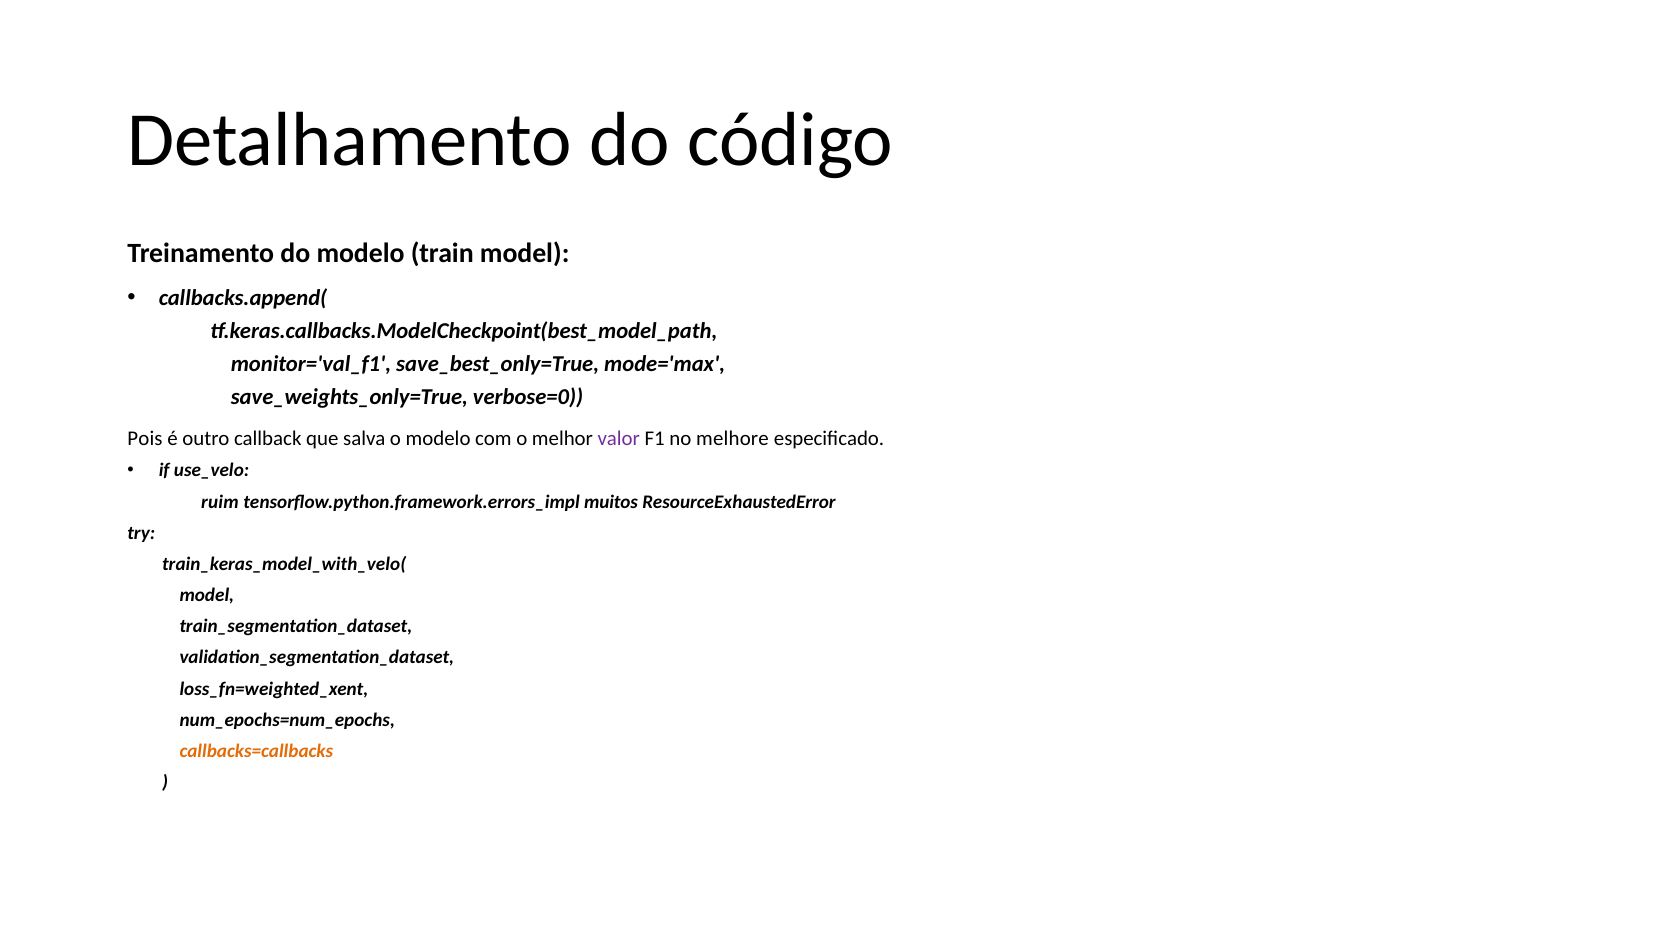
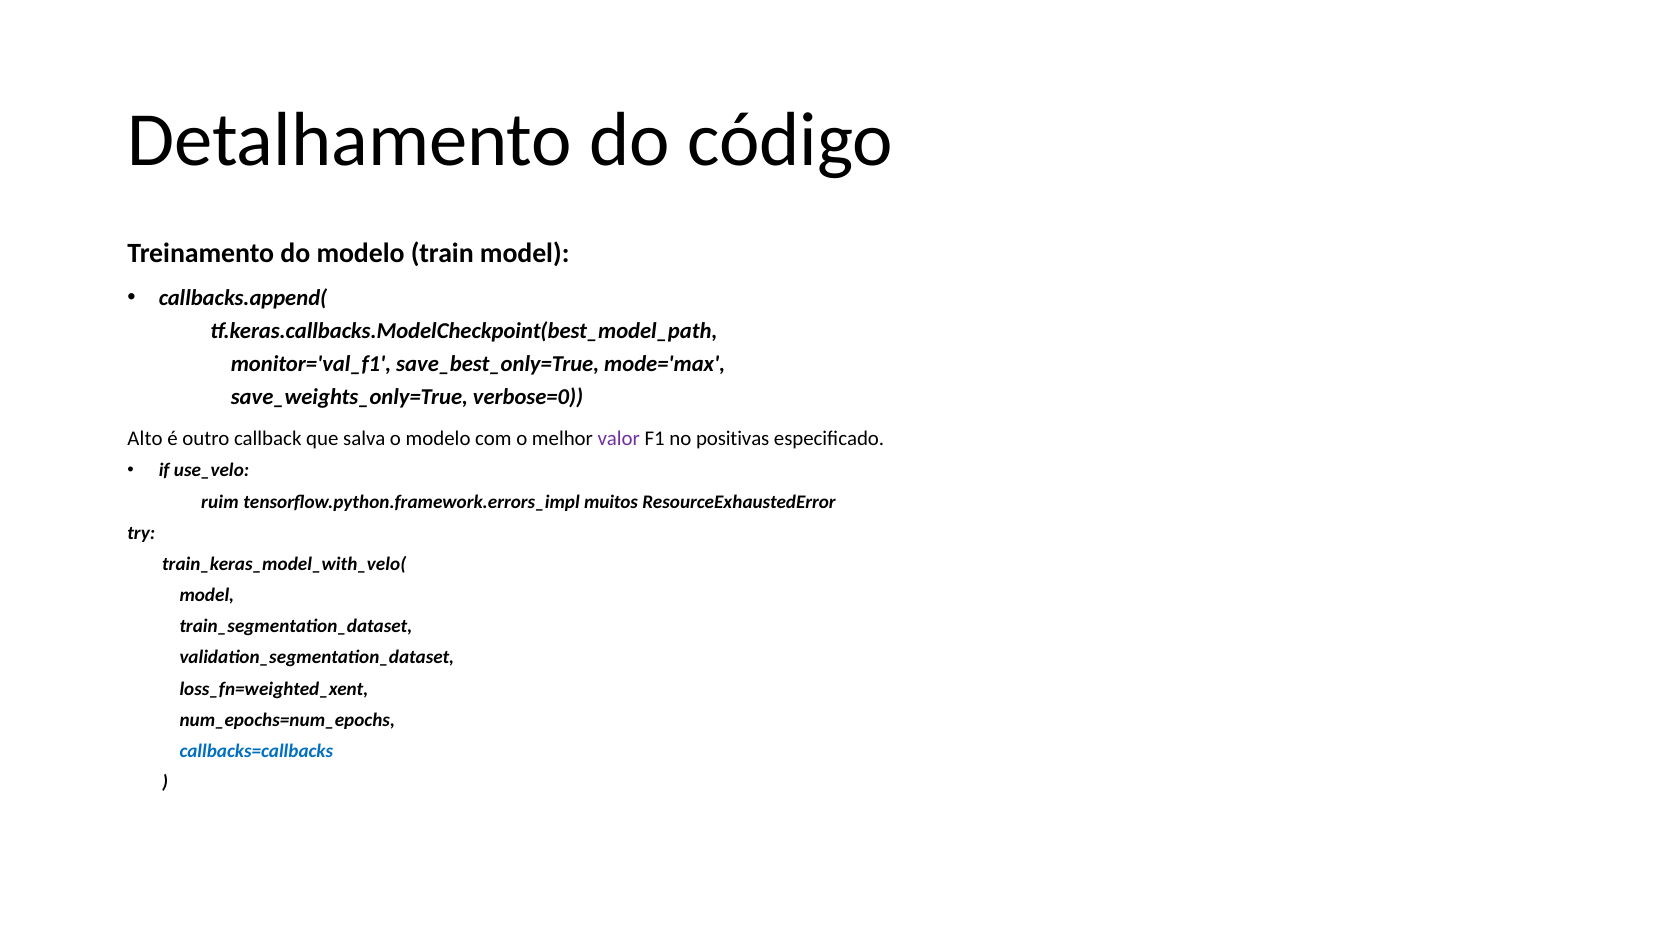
Pois: Pois -> Alto (145, 438)
melhore: melhore -> positivas (733, 438)
callbacks=callbacks colour: orange -> blue (256, 751)
